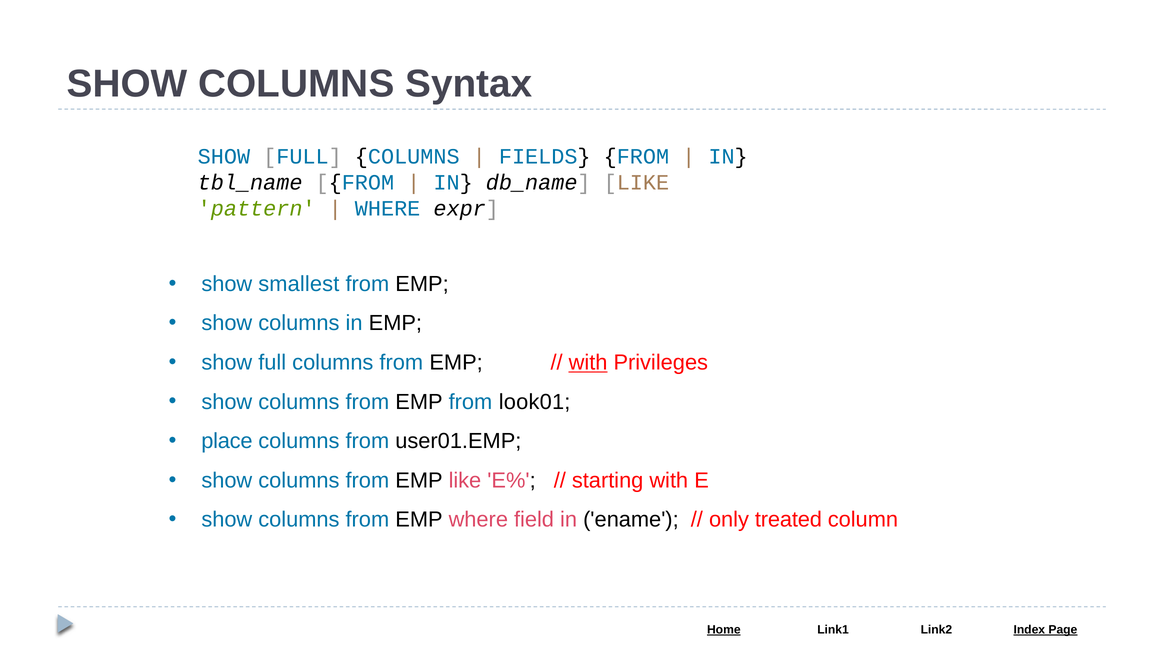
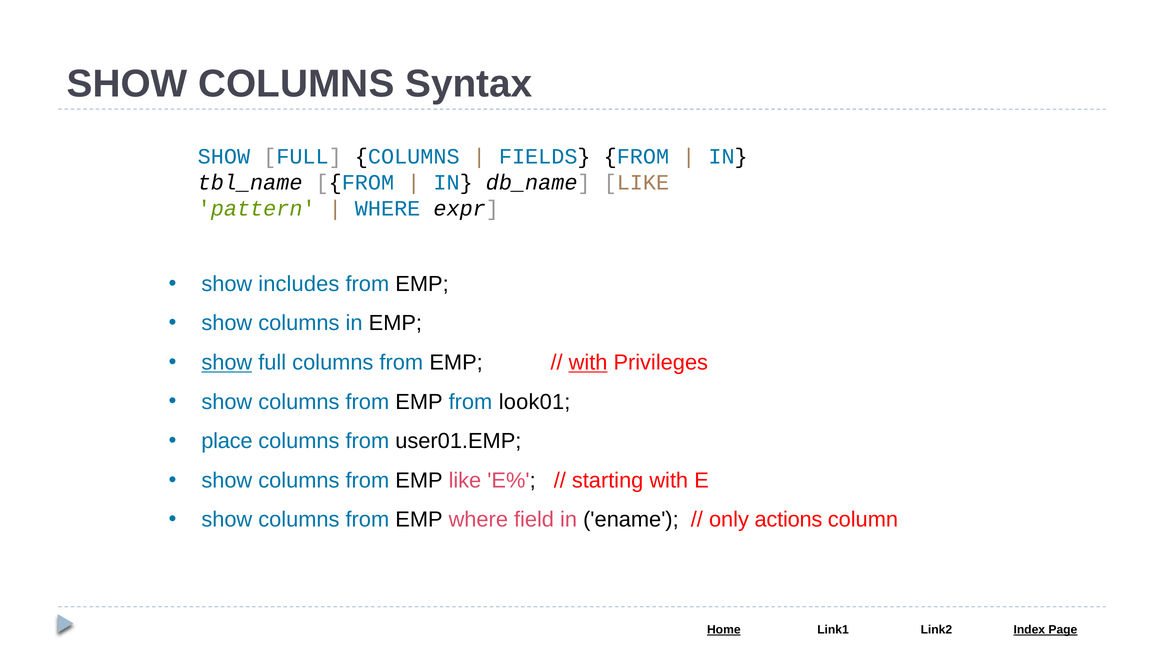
smallest: smallest -> includes (299, 284)
show underline: none -> present (227, 362)
treated: treated -> actions (788, 520)
